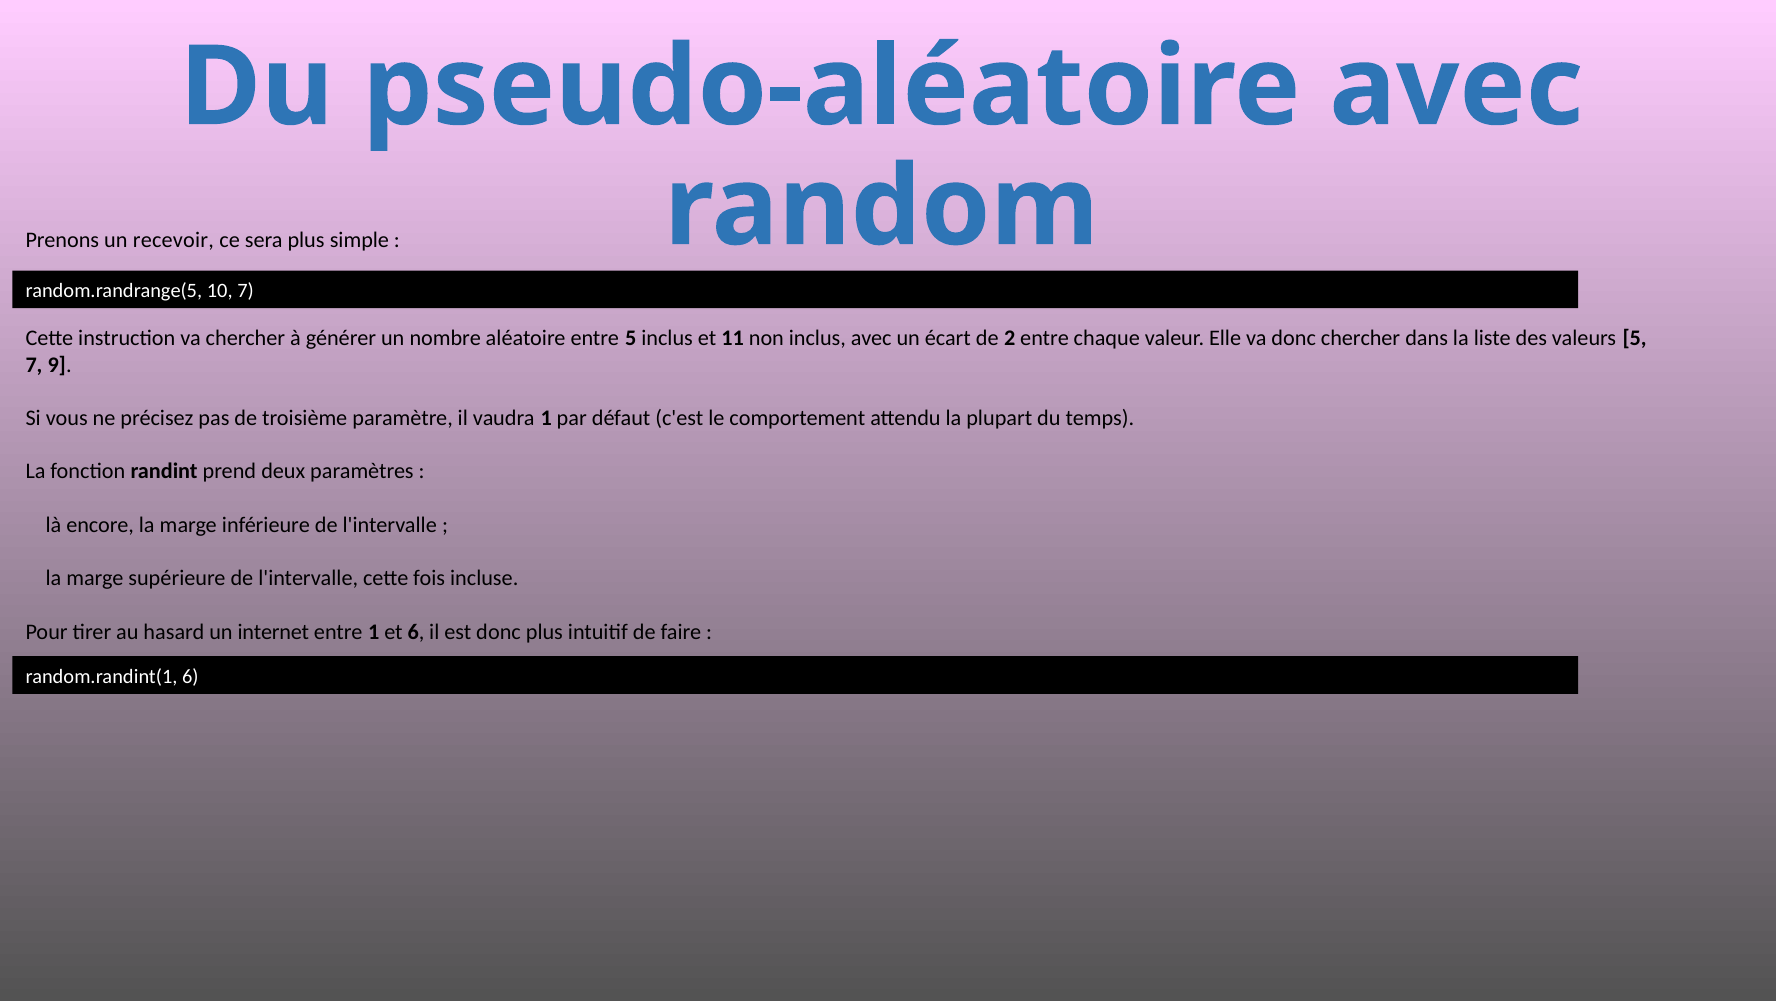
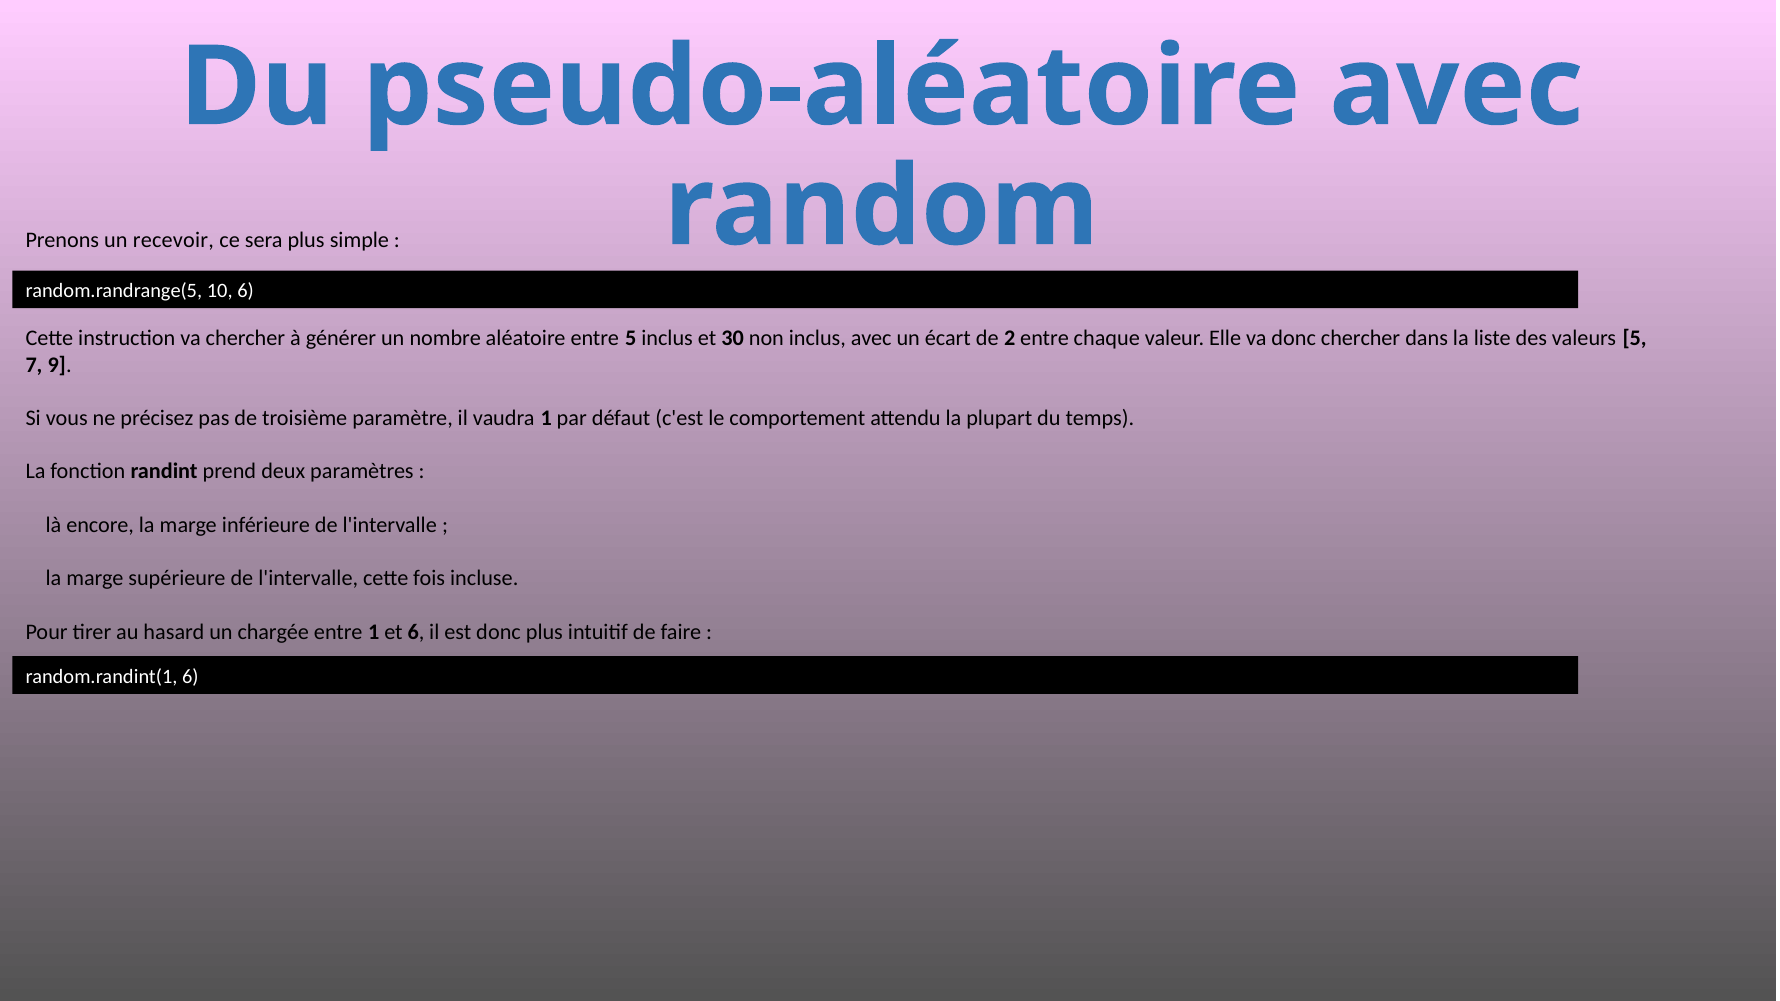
10 7: 7 -> 6 (246, 291)
11: 11 -> 30 (733, 338)
internet: internet -> chargée (273, 632)
